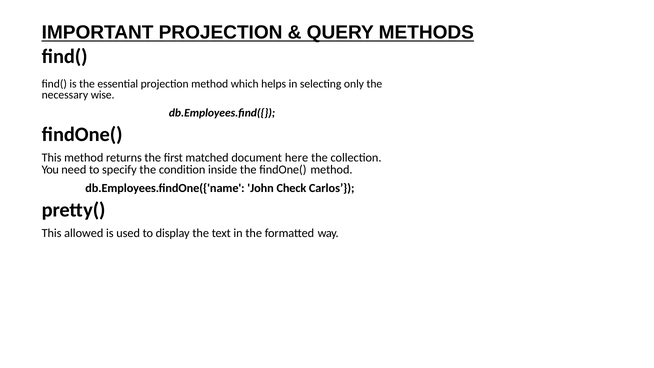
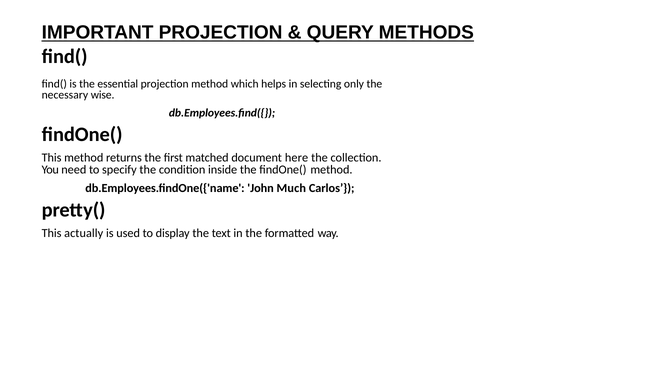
Check: Check -> Much (291, 188)
allowed: allowed -> actually (84, 233)
